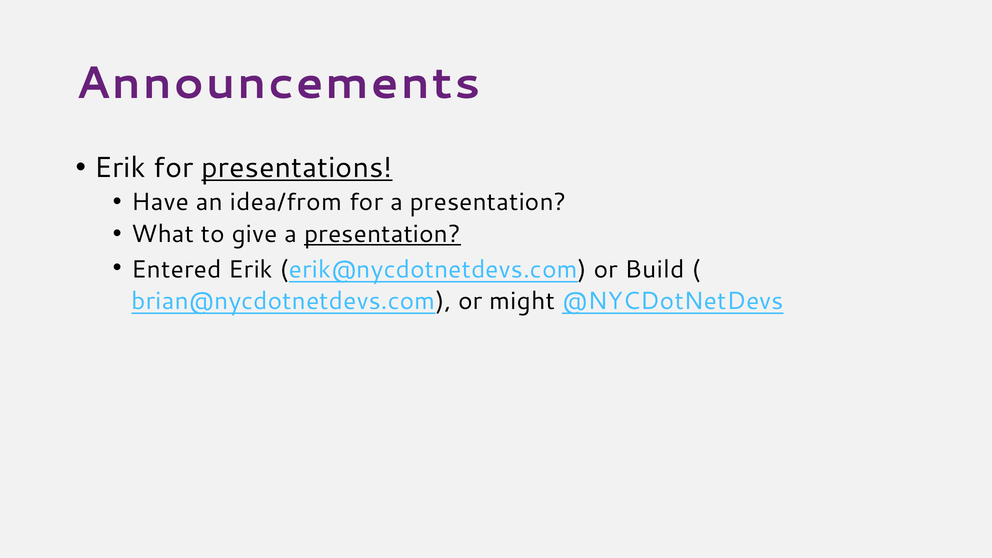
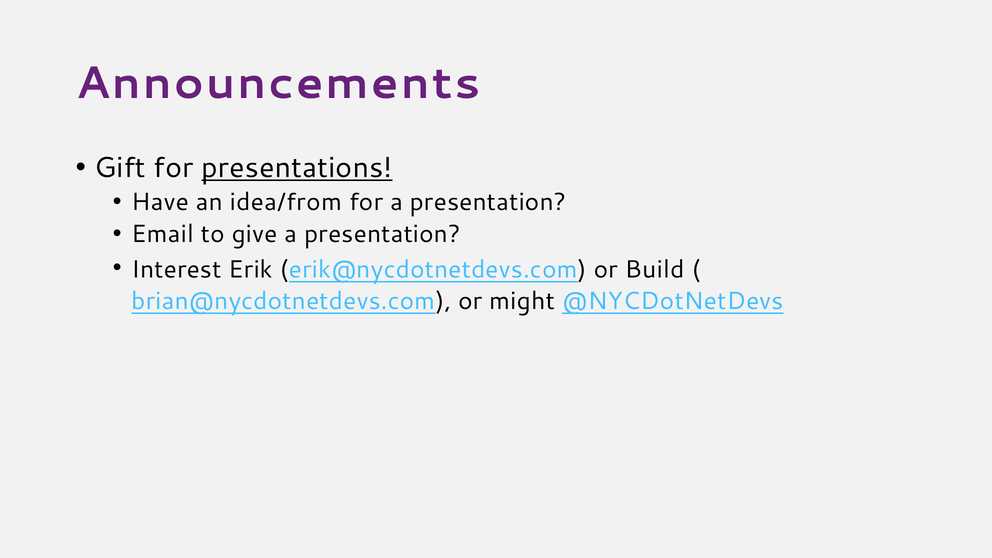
Erik: Erik -> Gift (120, 168)
What: What -> Email (163, 234)
presentation underline: present -> none (382, 234)
Entered: Entered -> Interest (177, 269)
